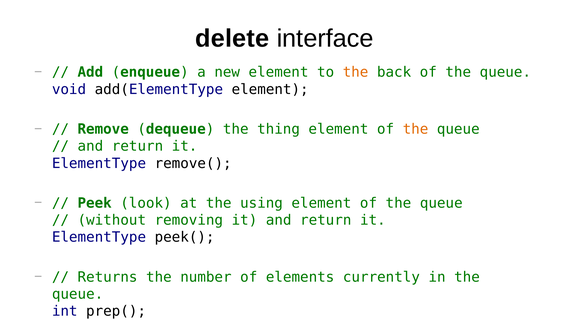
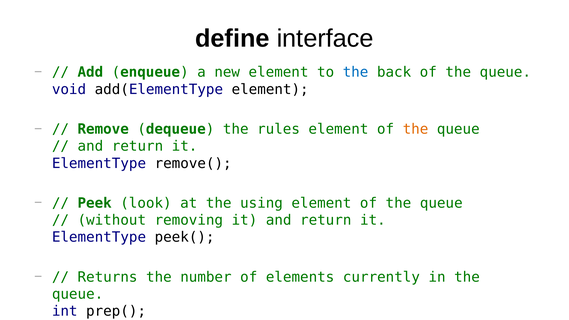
delete: delete -> define (232, 38)
the colour: orange -> blue (356, 72)
thing: thing -> rules (279, 129)
